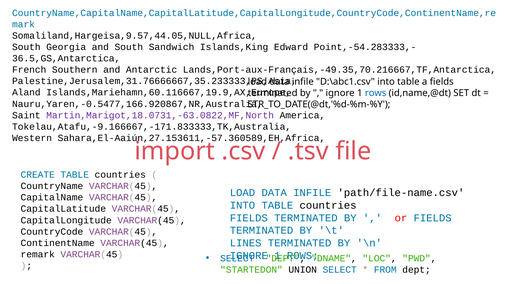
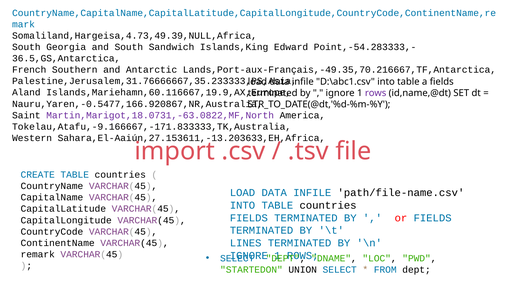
Somaliland,Hargeisa,9.57,44.05,NULL,Africa: Somaliland,Hargeisa,9.57,44.05,NULL,Africa -> Somaliland,Hargeisa,4.73,49.39,NULL,Africa (135, 36)
rows colour: blue -> purple (376, 93)
Sahara,El-Aaiún,27.153611,-57.360589,EH,Africa: Sahara,El-Aaiún,27.153611,-57.360589,EH,Africa -> Sahara,El-Aaiún,27.153611,-13.203633,EH,Africa (191, 138)
